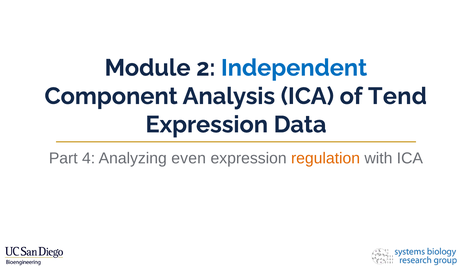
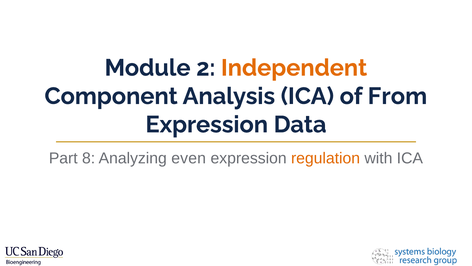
Independent colour: blue -> orange (294, 68)
Tend: Tend -> From (397, 96)
4: 4 -> 8 (89, 158)
